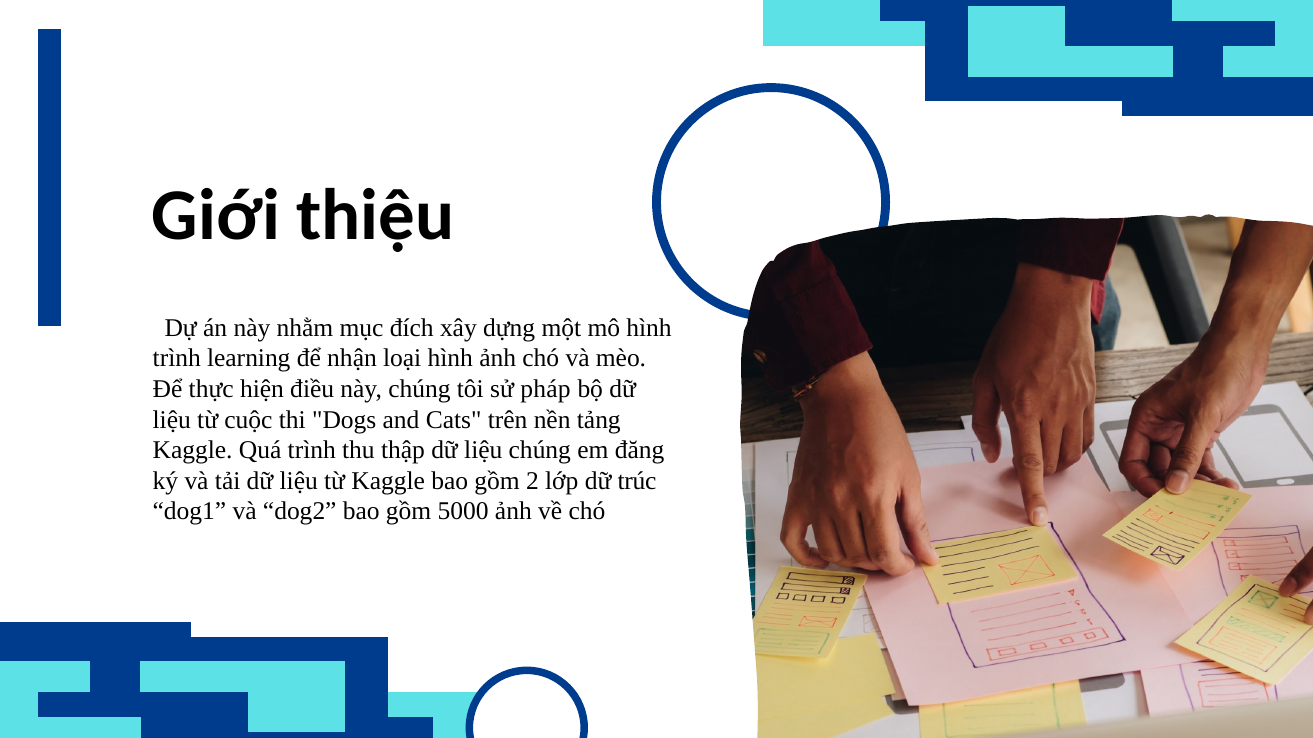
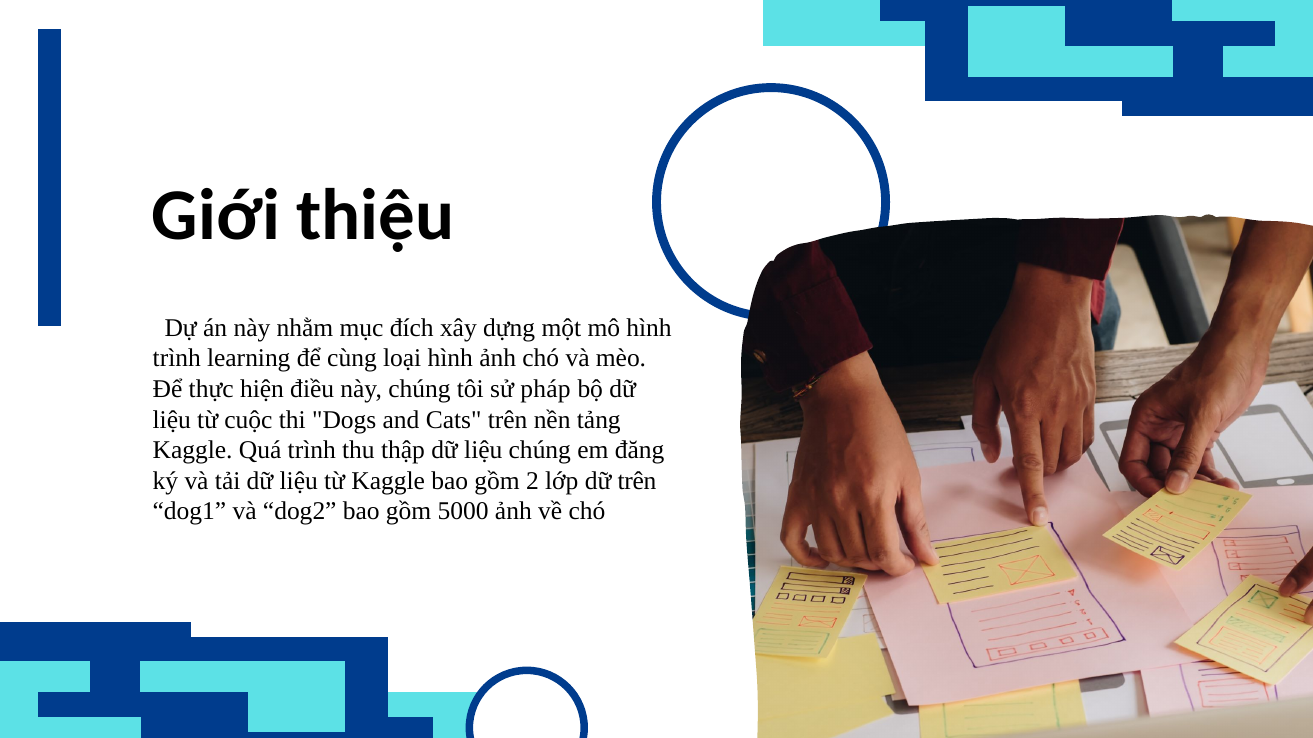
nhận: nhận -> cùng (352, 359)
dữ trúc: trúc -> trên (637, 481)
